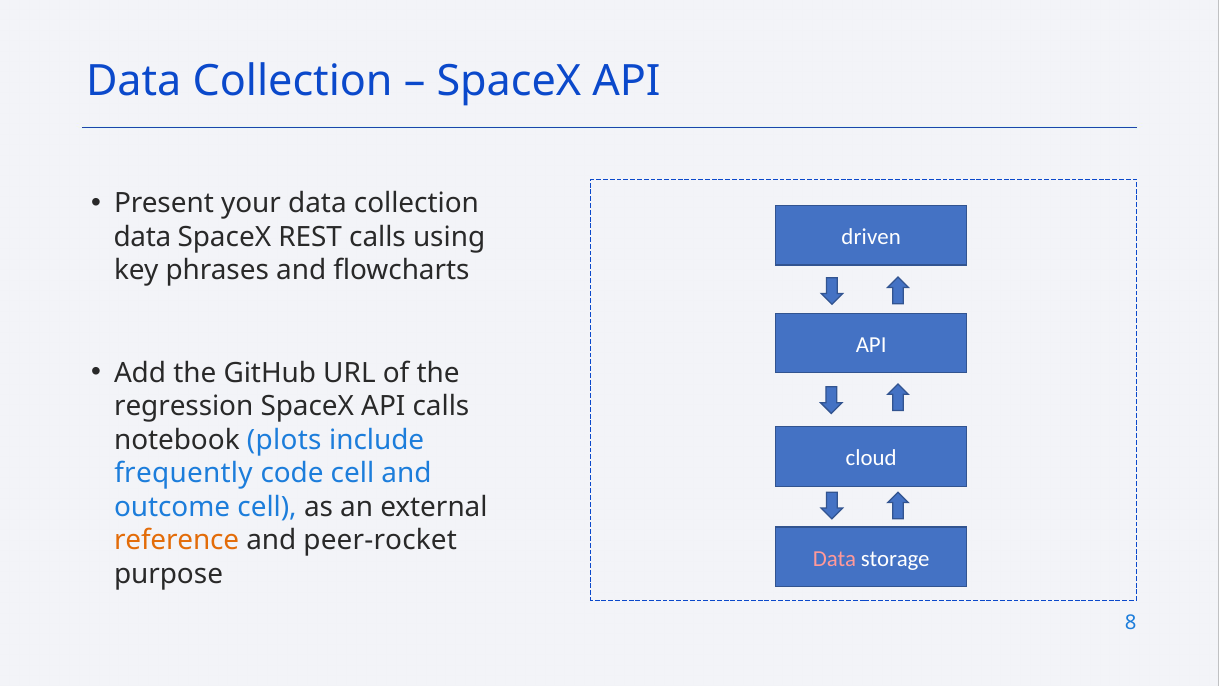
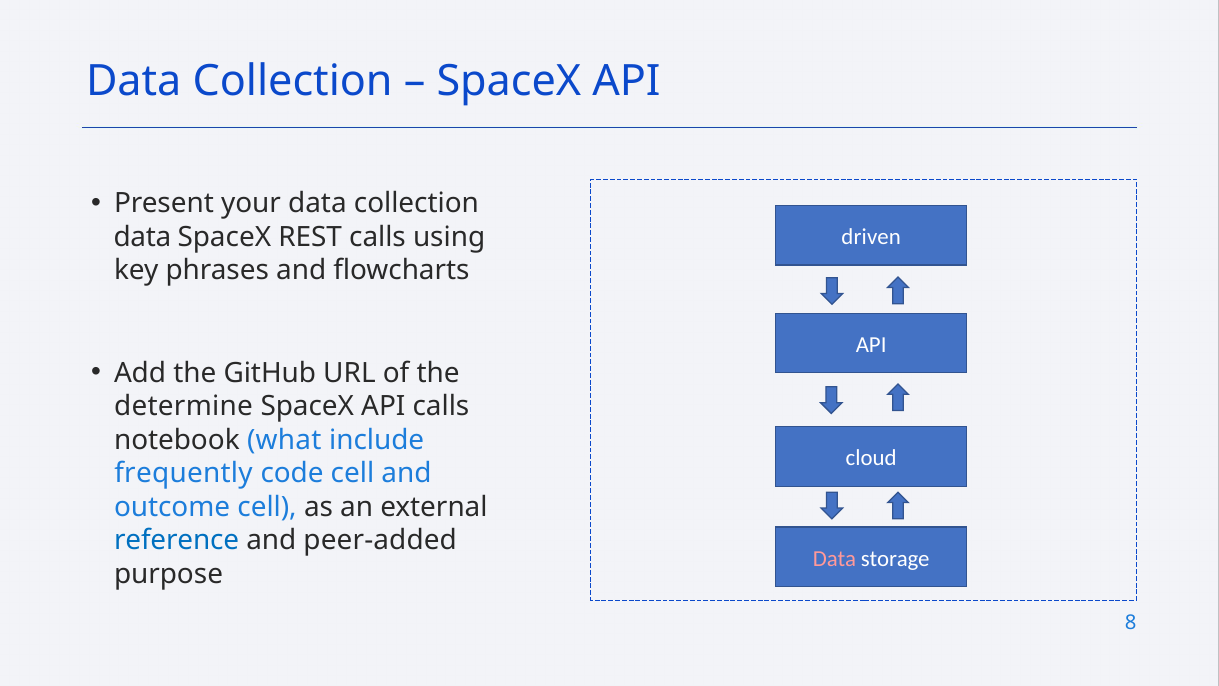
regression: regression -> determine (184, 406)
plots: plots -> what (284, 440)
reference colour: orange -> blue (177, 540)
peer-rocket: peer-rocket -> peer-added (380, 540)
